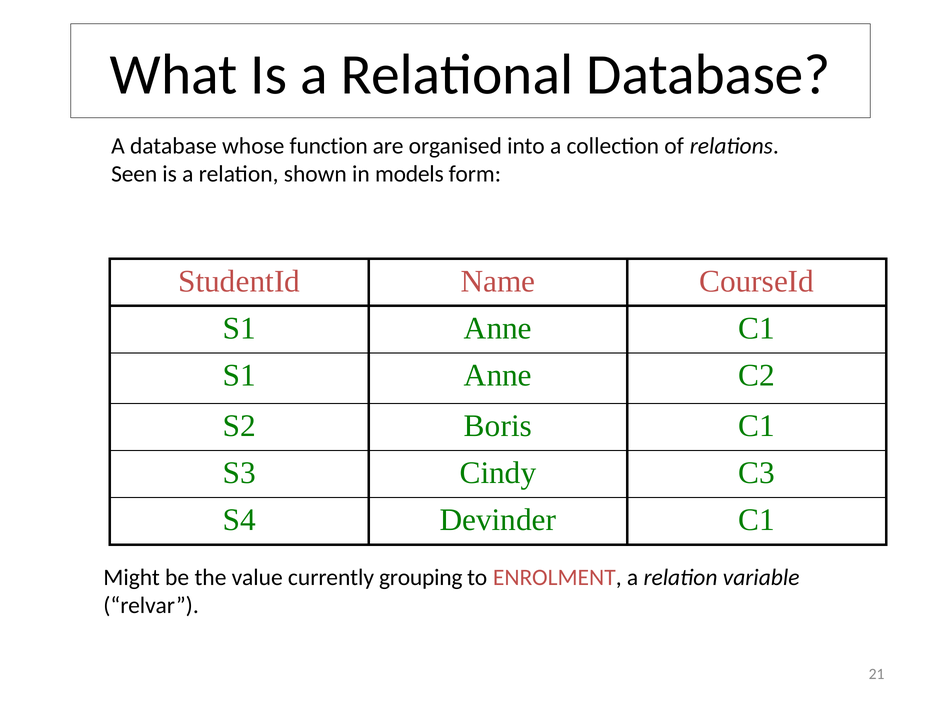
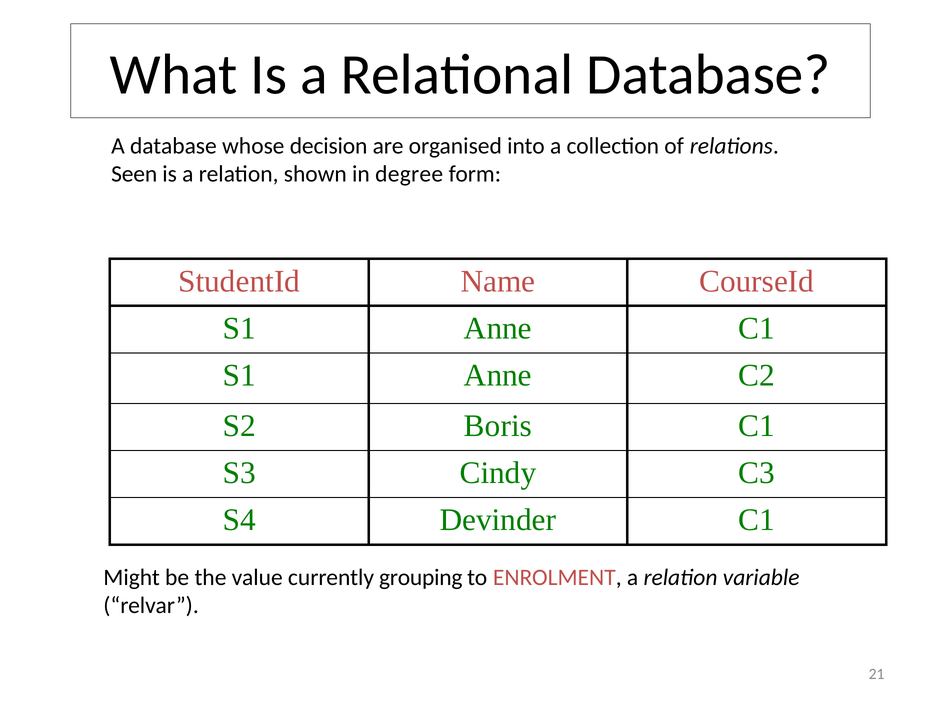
function: function -> decision (329, 146)
models: models -> degree (409, 174)
